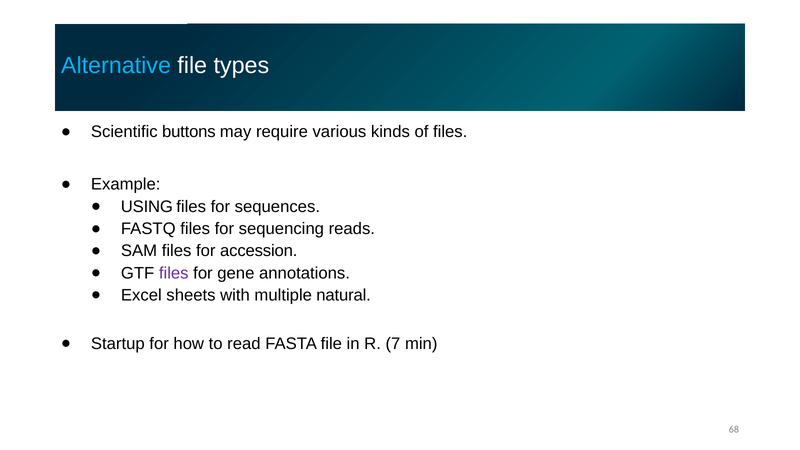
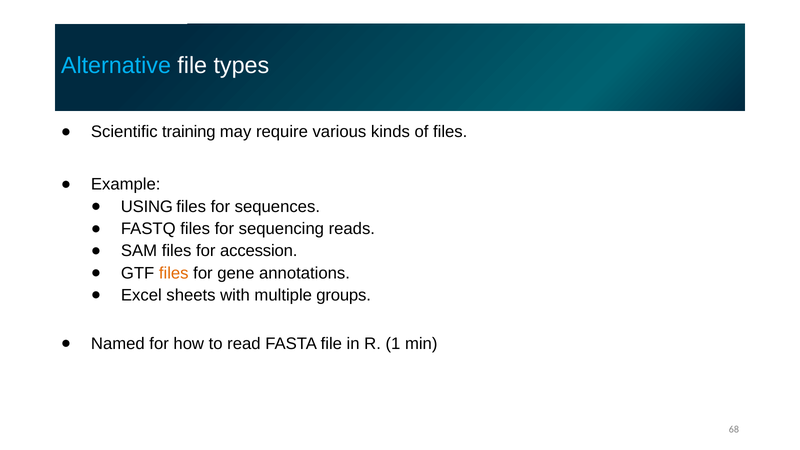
buttons: buttons -> training (189, 132)
files colour: purple -> orange (174, 273)
natural: natural -> groups (344, 295)
Startup: Startup -> Named (118, 344)
7: 7 -> 1 (393, 344)
